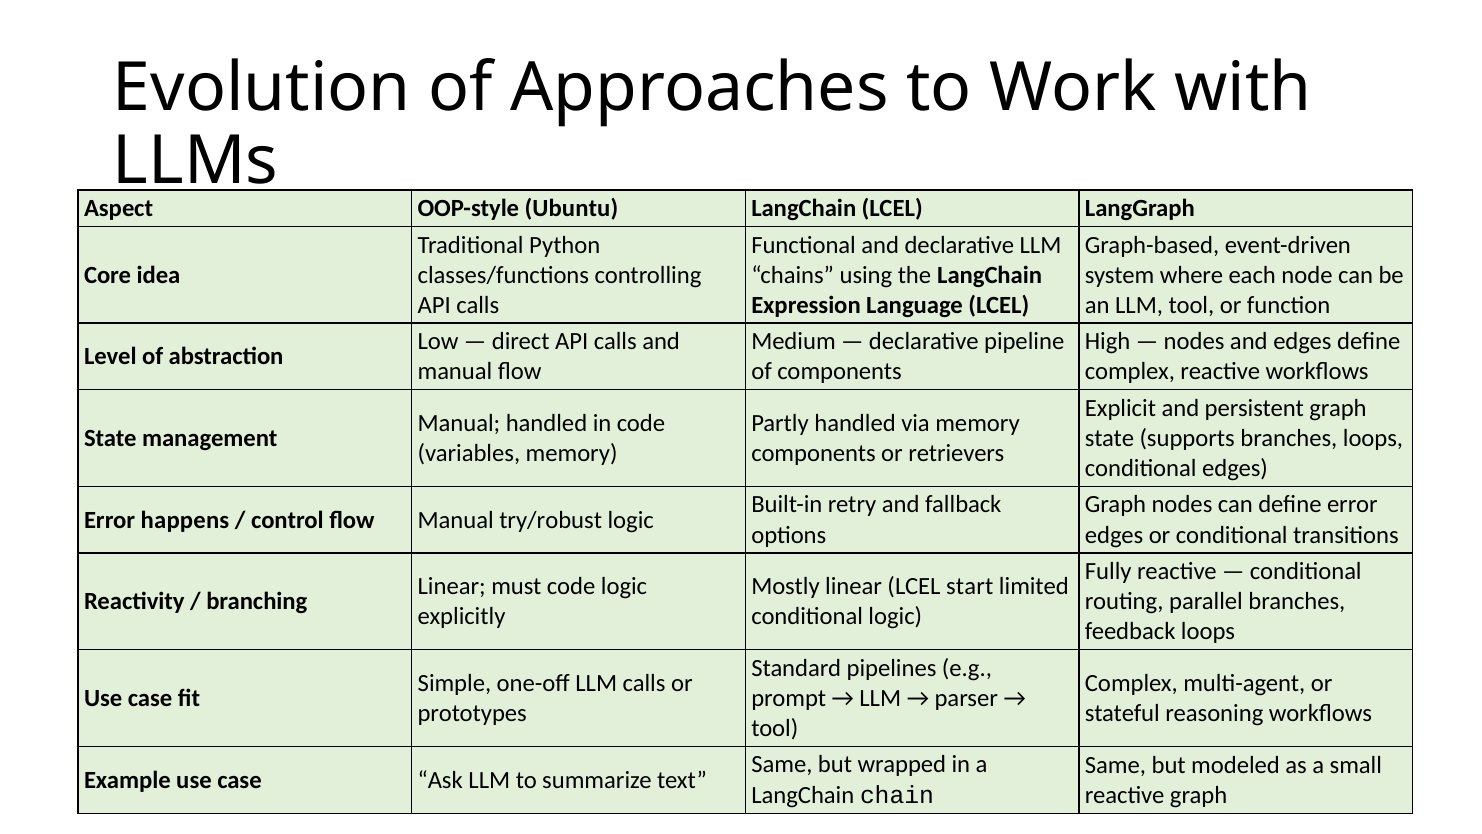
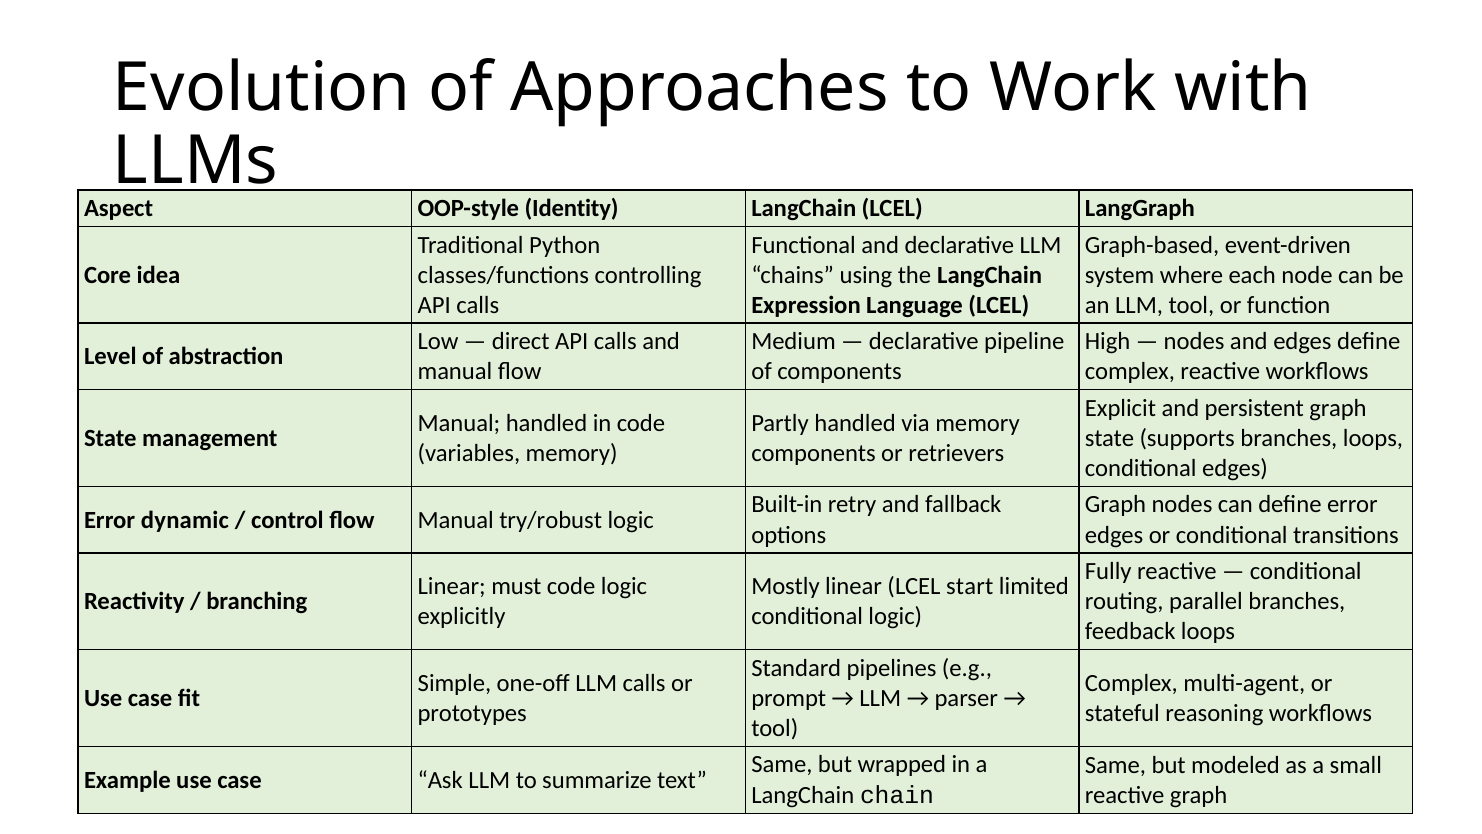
Ubuntu: Ubuntu -> Identity (572, 208)
happens: happens -> dynamic (185, 520)
